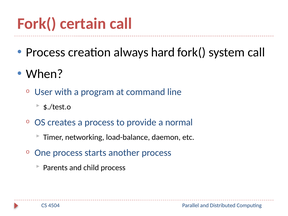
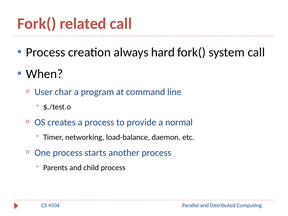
certain: certain -> related (83, 24)
with: with -> char (63, 92)
